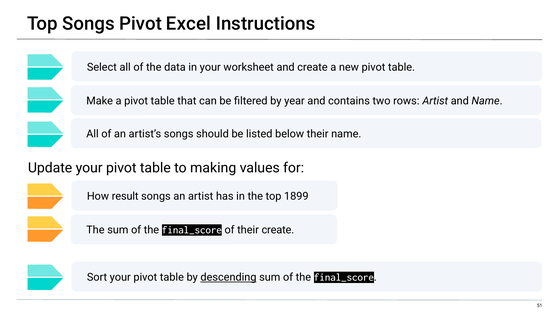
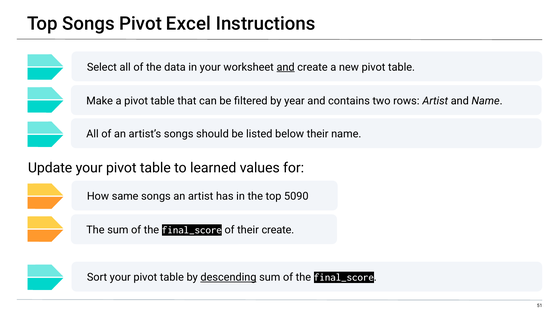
and underline: none -> present (286, 67)
making: making -> learned (213, 168)
result: result -> same (125, 197)
1899: 1899 -> 5090 (296, 197)
